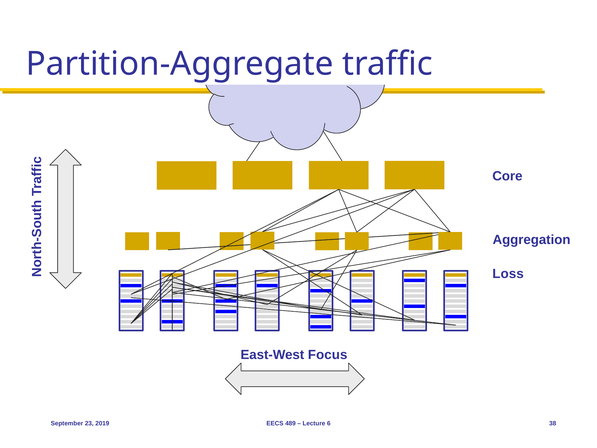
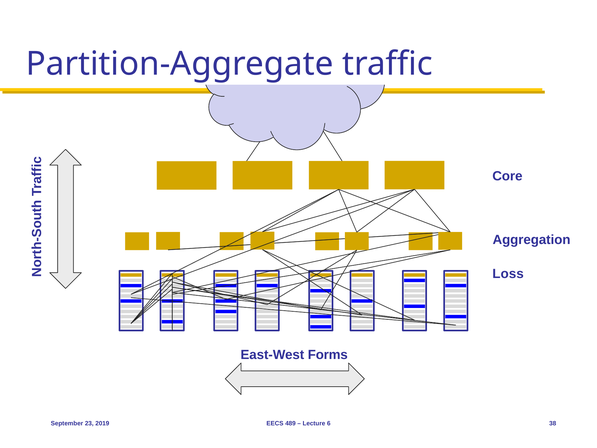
Focus: Focus -> Forms (328, 355)
